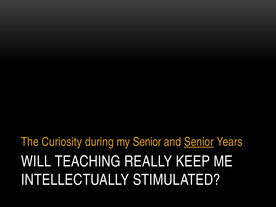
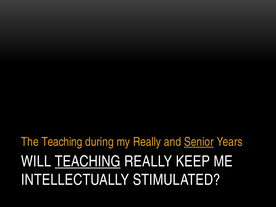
The Curiosity: Curiosity -> Teaching (62, 142)
my Senior: Senior -> Really (147, 142)
TEACHING underline: none -> present (88, 161)
